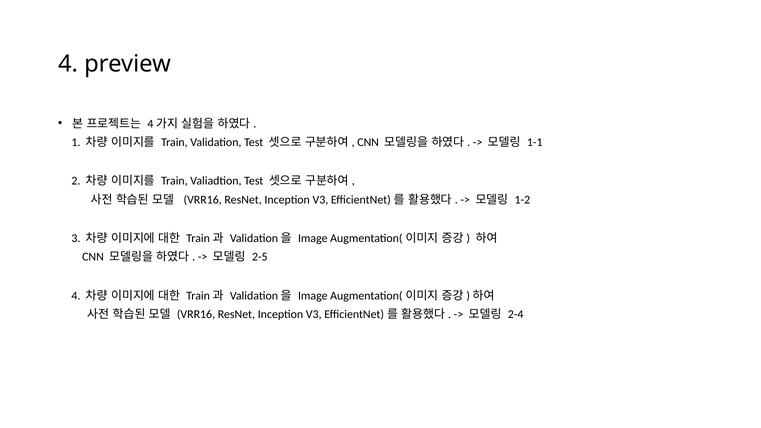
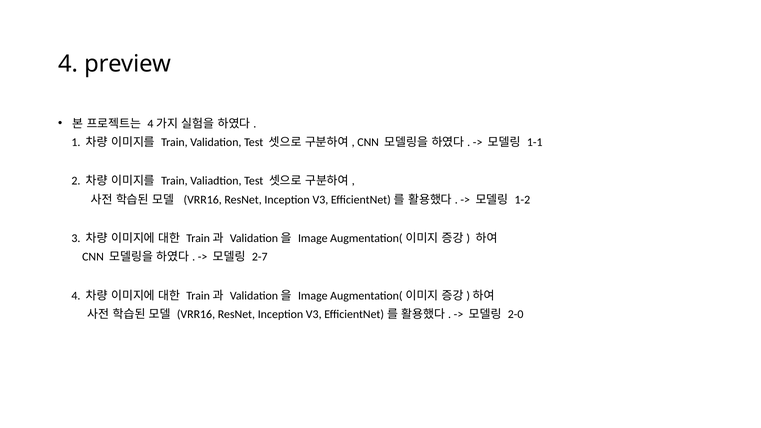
2-5: 2-5 -> 2-7 (260, 257)
2-4: 2-4 -> 2-0 (516, 314)
